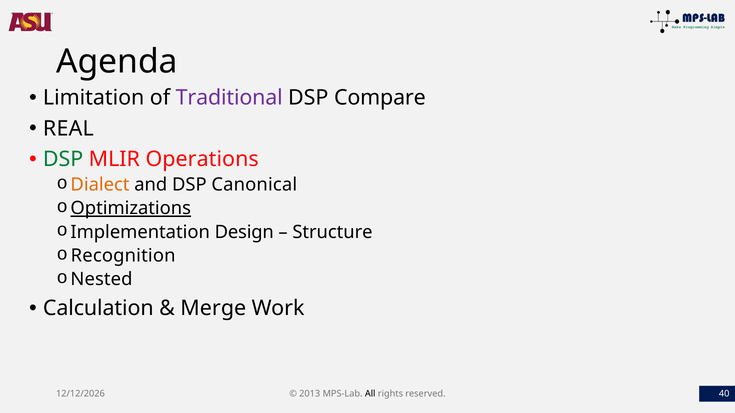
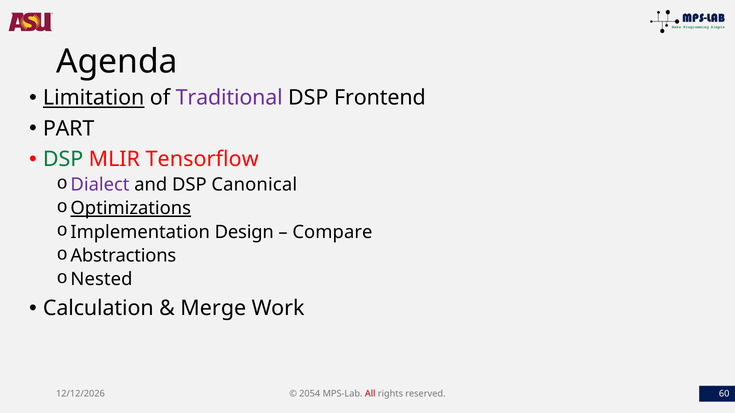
Limitation underline: none -> present (94, 98)
Compare: Compare -> Frontend (380, 98)
REAL: REAL -> PART (69, 129)
Operations: Operations -> Tensorflow (202, 160)
Dialect colour: orange -> purple (100, 185)
Structure: Structure -> Compare (332, 232)
Recognition: Recognition -> Abstractions (123, 256)
2013: 2013 -> 2054 (310, 394)
All colour: black -> red (370, 394)
40: 40 -> 60 (724, 394)
